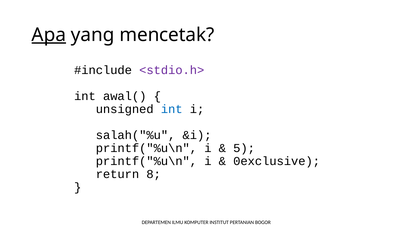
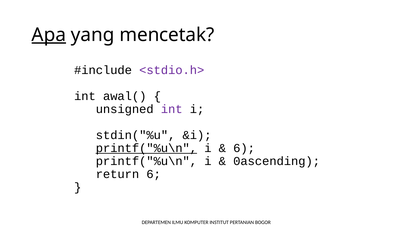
int colour: blue -> purple (172, 109)
salah("%u: salah("%u -> stdin("%u (136, 135)
printf("%u\n underline: none -> present (146, 148)
5: 5 -> 6 (244, 148)
0exclusive: 0exclusive -> 0ascending (277, 161)
return 8: 8 -> 6 (154, 174)
